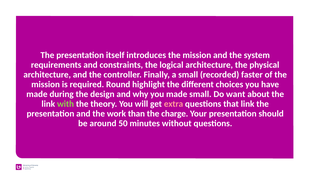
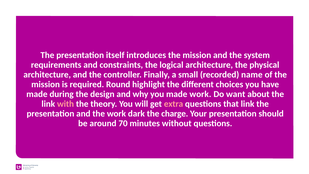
faster: faster -> name (252, 75)
made small: small -> work (200, 94)
with colour: light green -> pink (65, 104)
than: than -> dark (136, 113)
50: 50 -> 70 (123, 123)
